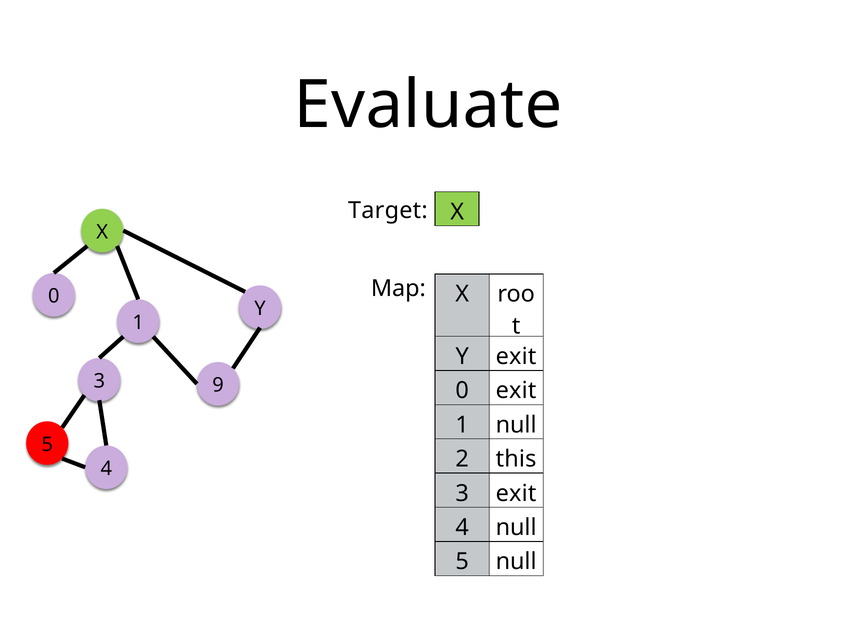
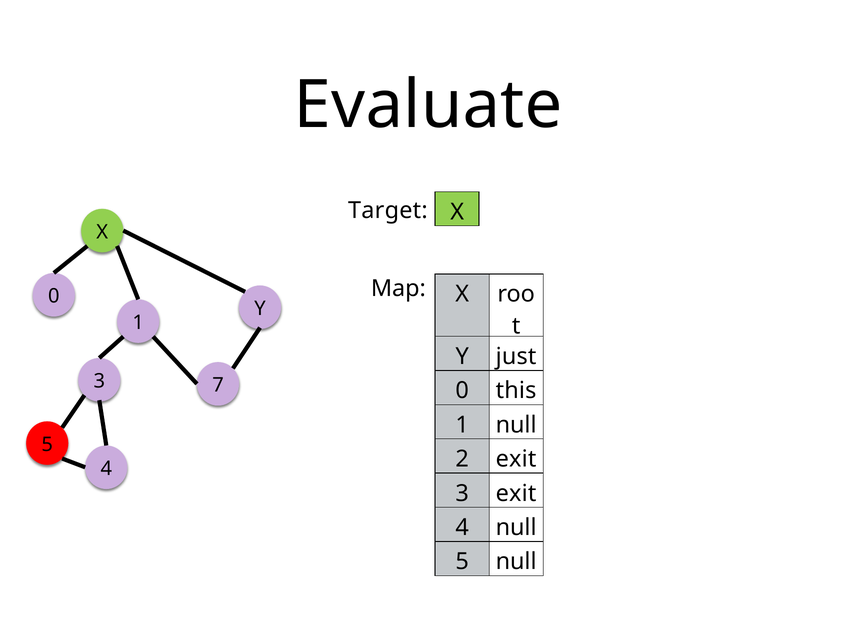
exit: exit -> just (516, 356)
9: 9 -> 7 (218, 385)
exit: exit -> this (516, 391)
this: this -> exit (516, 459)
